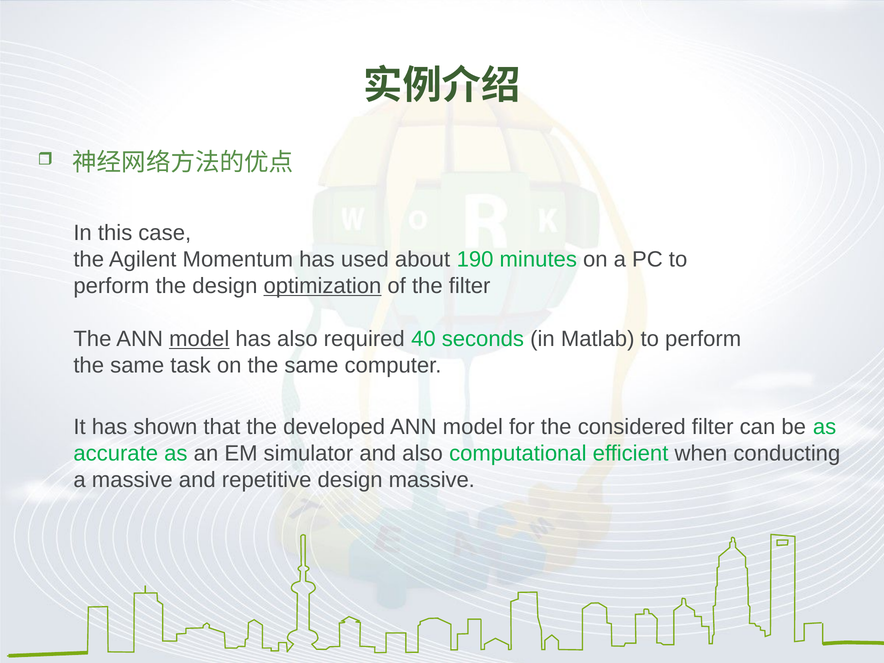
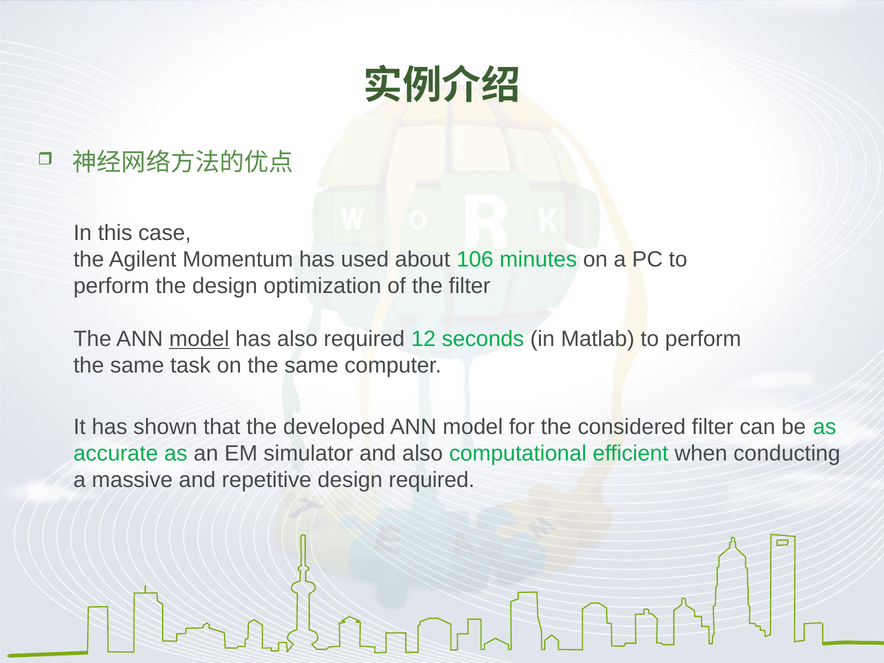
190: 190 -> 106 (475, 260)
optimization underline: present -> none (322, 286)
40: 40 -> 12 (423, 339)
design massive: massive -> required (432, 480)
